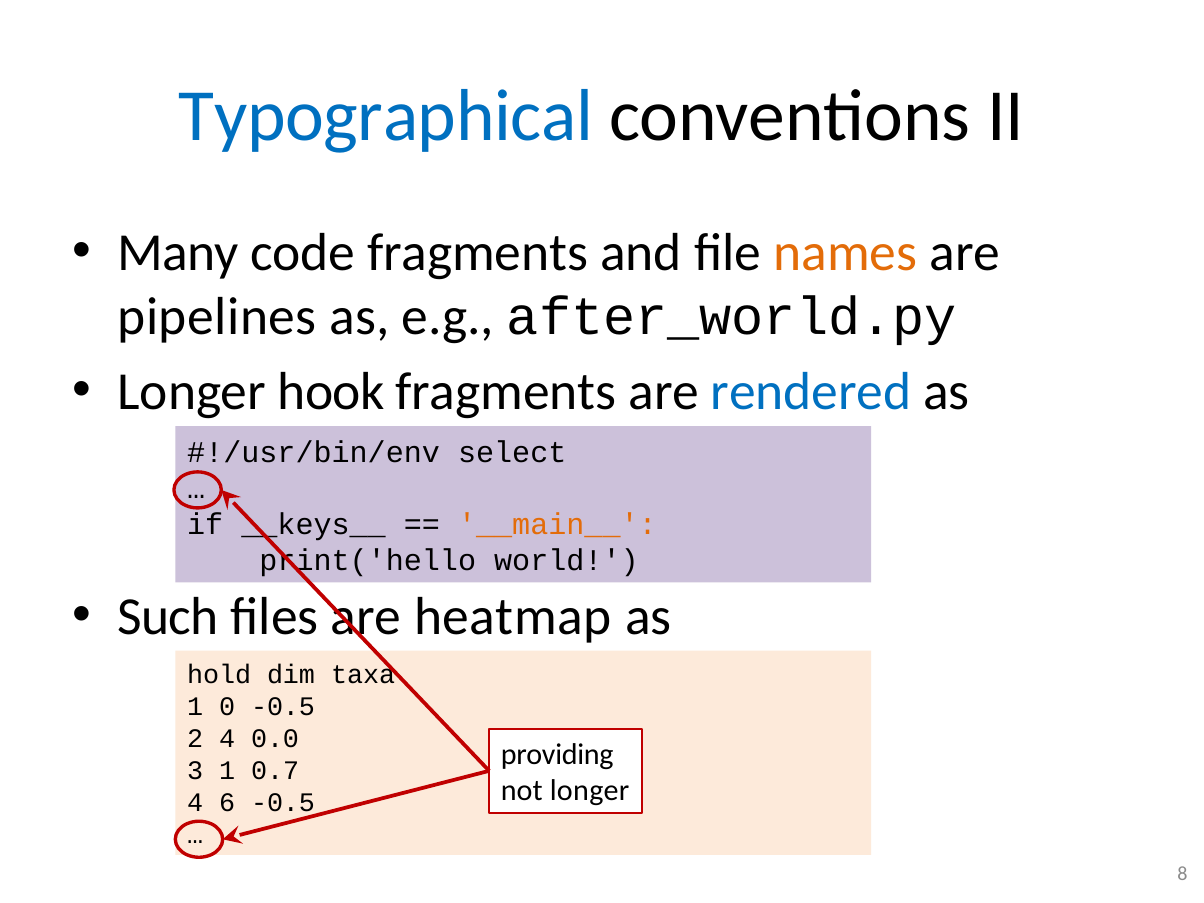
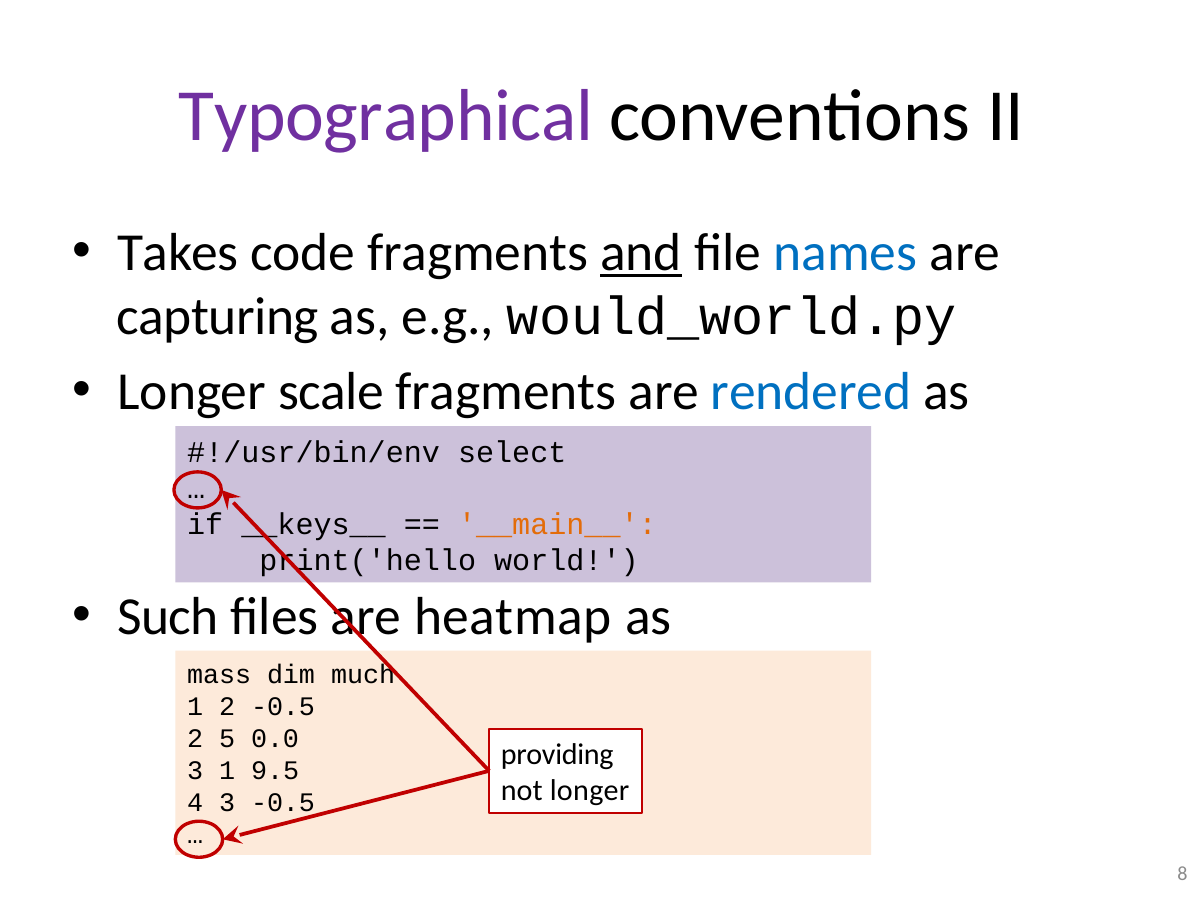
Typographical colour: blue -> purple (386, 117)
Many: Many -> Takes (178, 253)
and underline: none -> present (641, 253)
names colour: orange -> blue (846, 253)
pipelines: pipelines -> capturing (218, 317)
after_world.py: after_world.py -> would_world.py (732, 317)
hook: hook -> scale (331, 392)
hold: hold -> mass (219, 674)
taxa: taxa -> much (363, 674)
1 0: 0 -> 2 (227, 706)
2 4: 4 -> 5 (227, 739)
0.7: 0.7 -> 9.5 (275, 771)
4 6: 6 -> 3 (227, 803)
